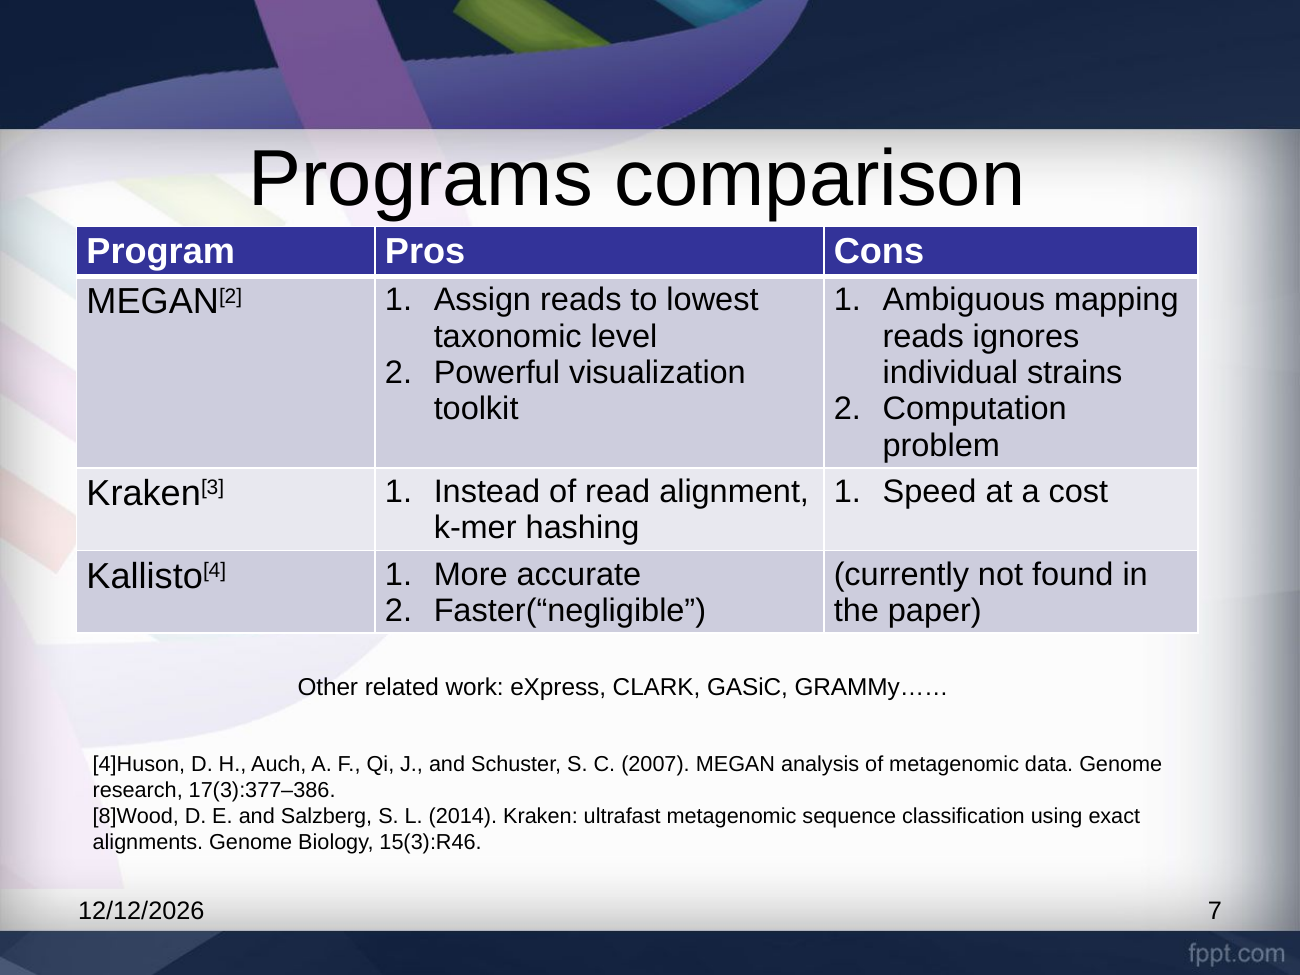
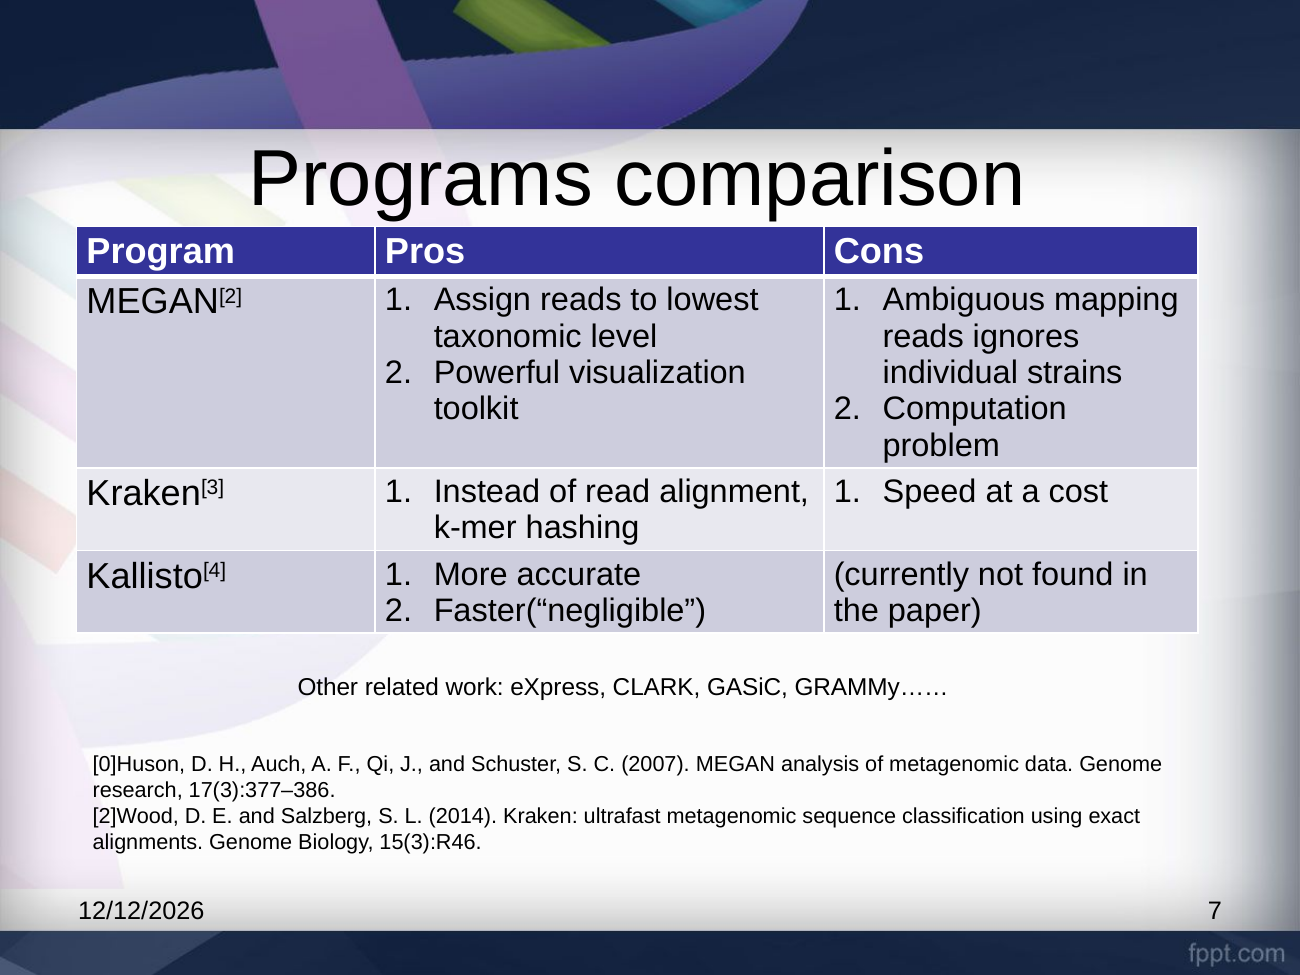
4]Huson: 4]Huson -> 0]Huson (139, 764)
8]Wood: 8]Wood -> 2]Wood (136, 816)
